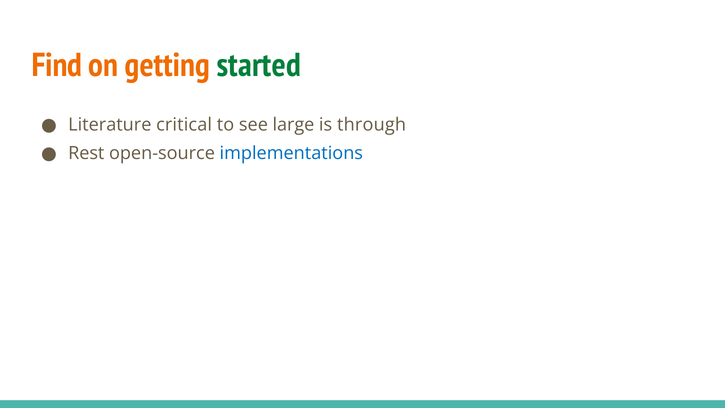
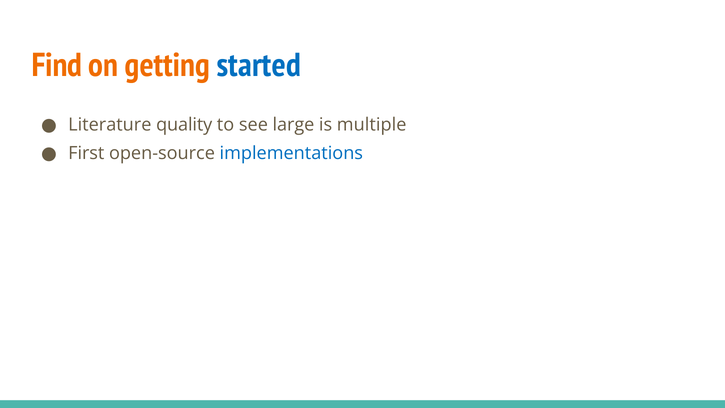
started colour: green -> blue (259, 65)
critical: critical -> quality (184, 125)
through: through -> multiple (372, 125)
Rest: Rest -> First (86, 153)
